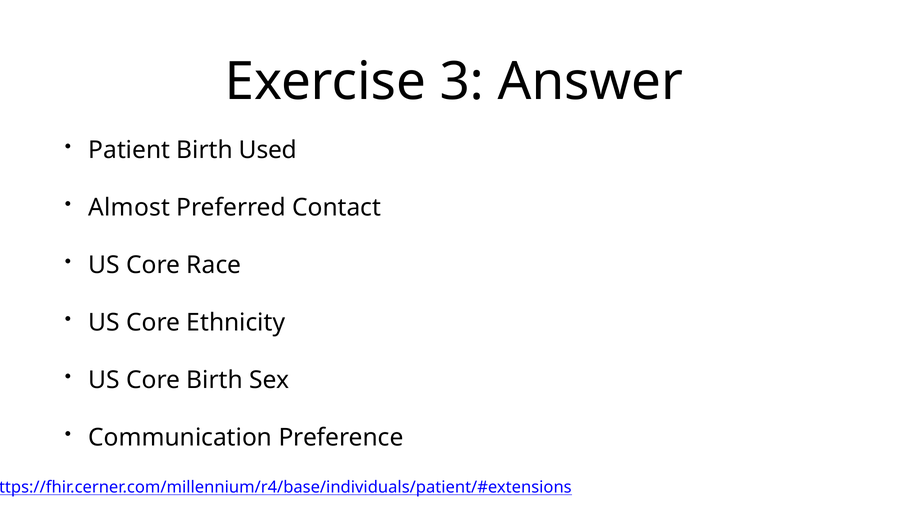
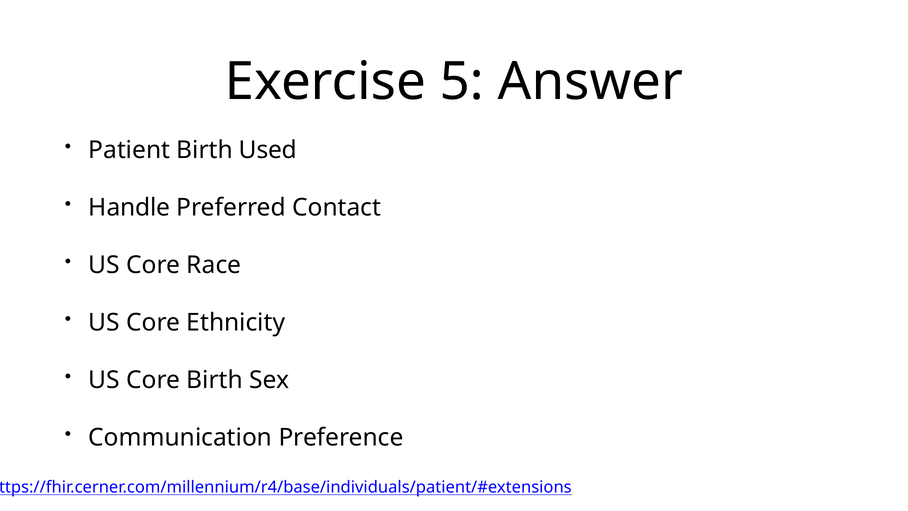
3: 3 -> 5 (462, 82)
Almost: Almost -> Handle (129, 208)
